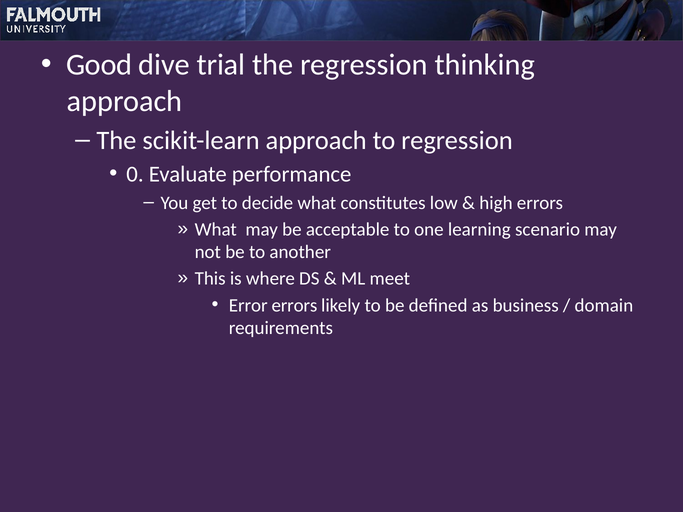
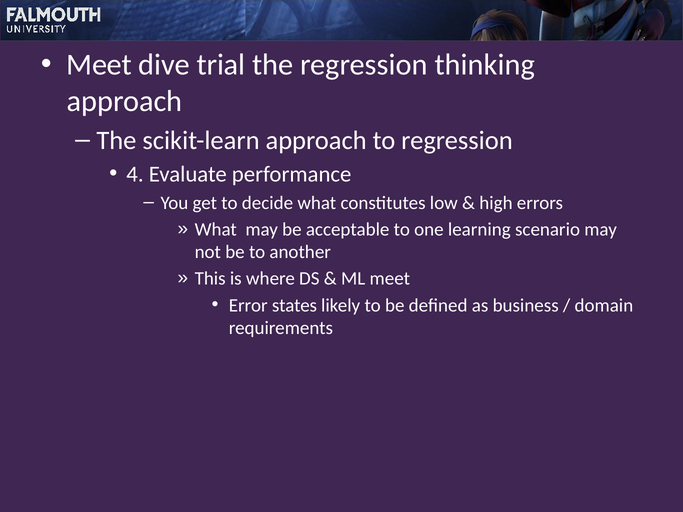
Good: Good -> Meet (99, 65)
0: 0 -> 4 (135, 174)
Error errors: errors -> states (294, 305)
